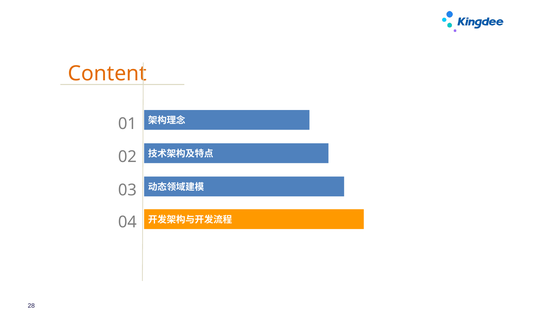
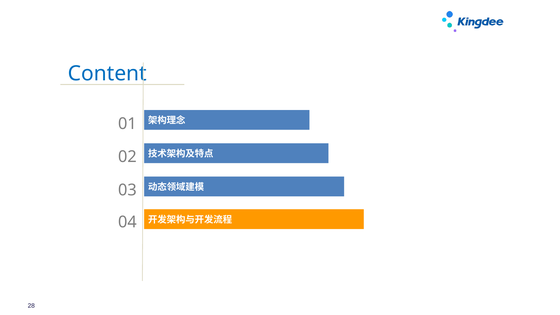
Content colour: orange -> blue (107, 74)
